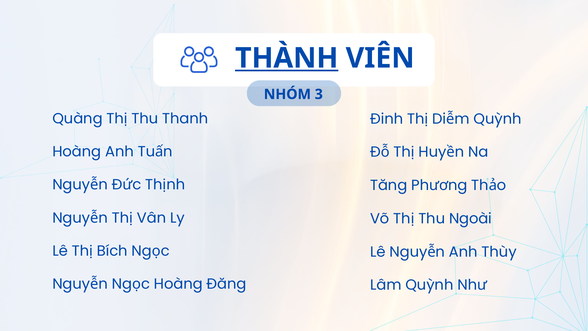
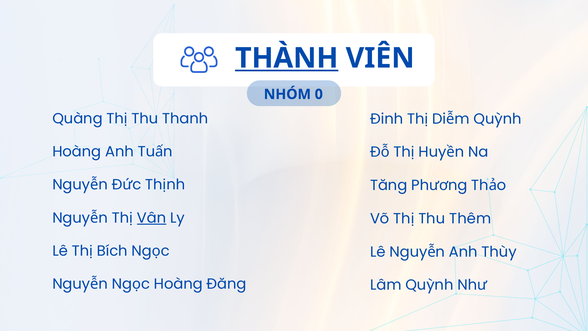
3: 3 -> 0 (319, 94)
Vân underline: none -> present (152, 218)
Ngoài: Ngoài -> Thêm (470, 218)
